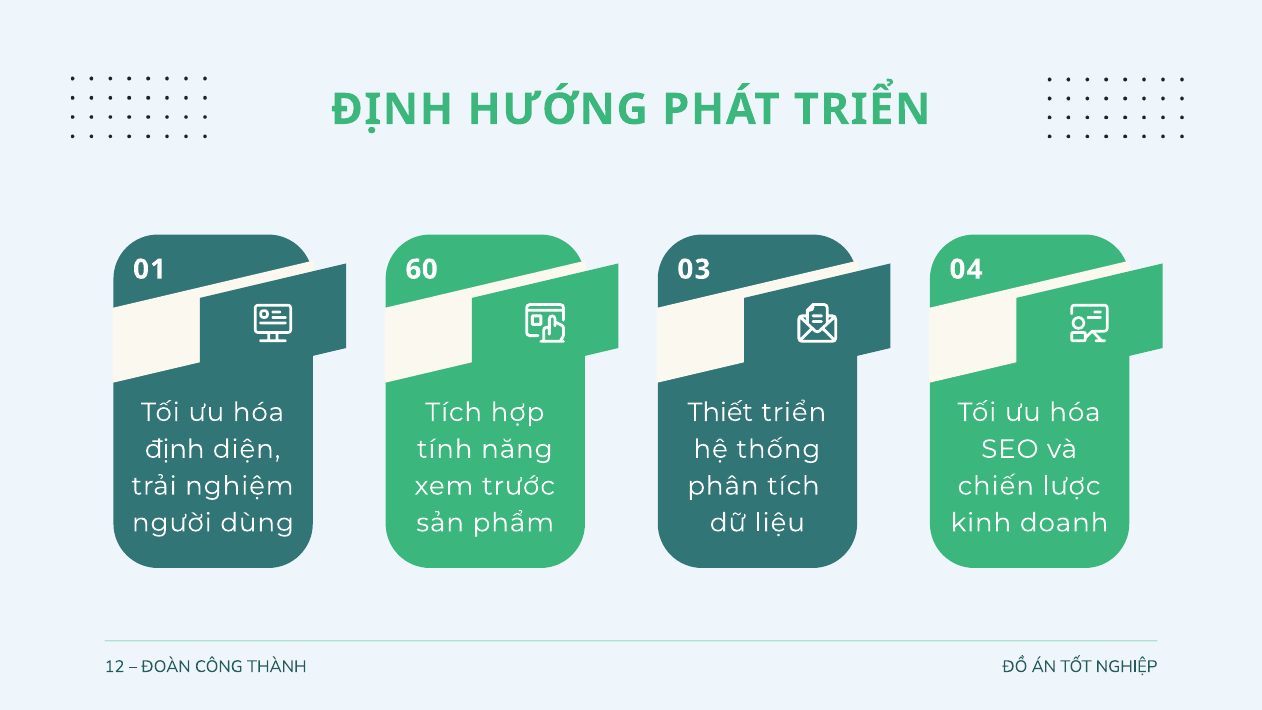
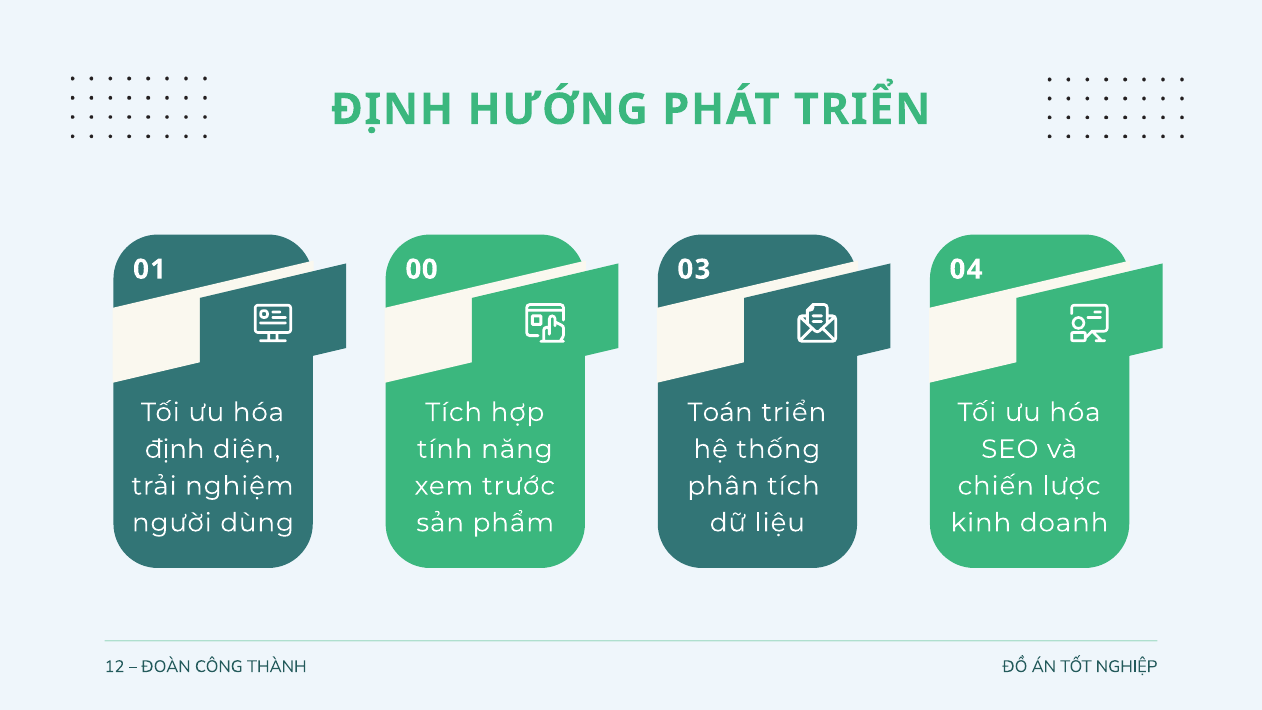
60: 60 -> 00 (422, 269)
Thiết: Thiết -> Toán (720, 412)
